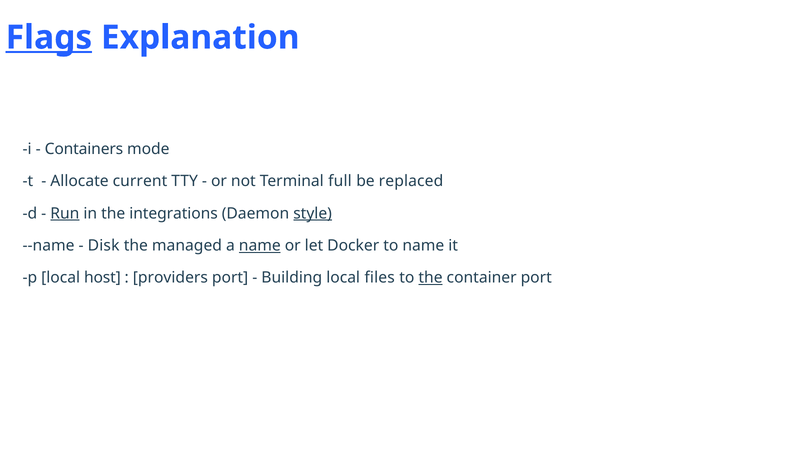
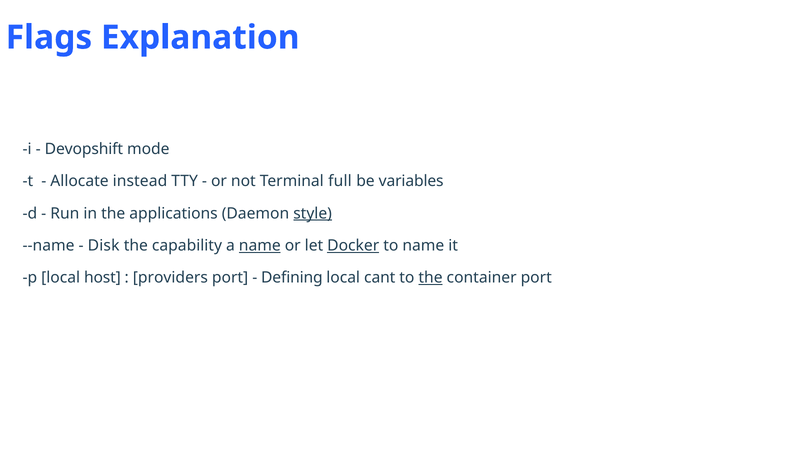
Flags underline: present -> none (49, 38)
Containers: Containers -> Devopshift (84, 149)
current: current -> instead (140, 181)
replaced: replaced -> variables (411, 181)
Run underline: present -> none (65, 213)
integrations: integrations -> applications (174, 213)
managed: managed -> capability (187, 245)
Docker underline: none -> present (353, 245)
Building: Building -> Defining (292, 278)
files: files -> cant (380, 278)
